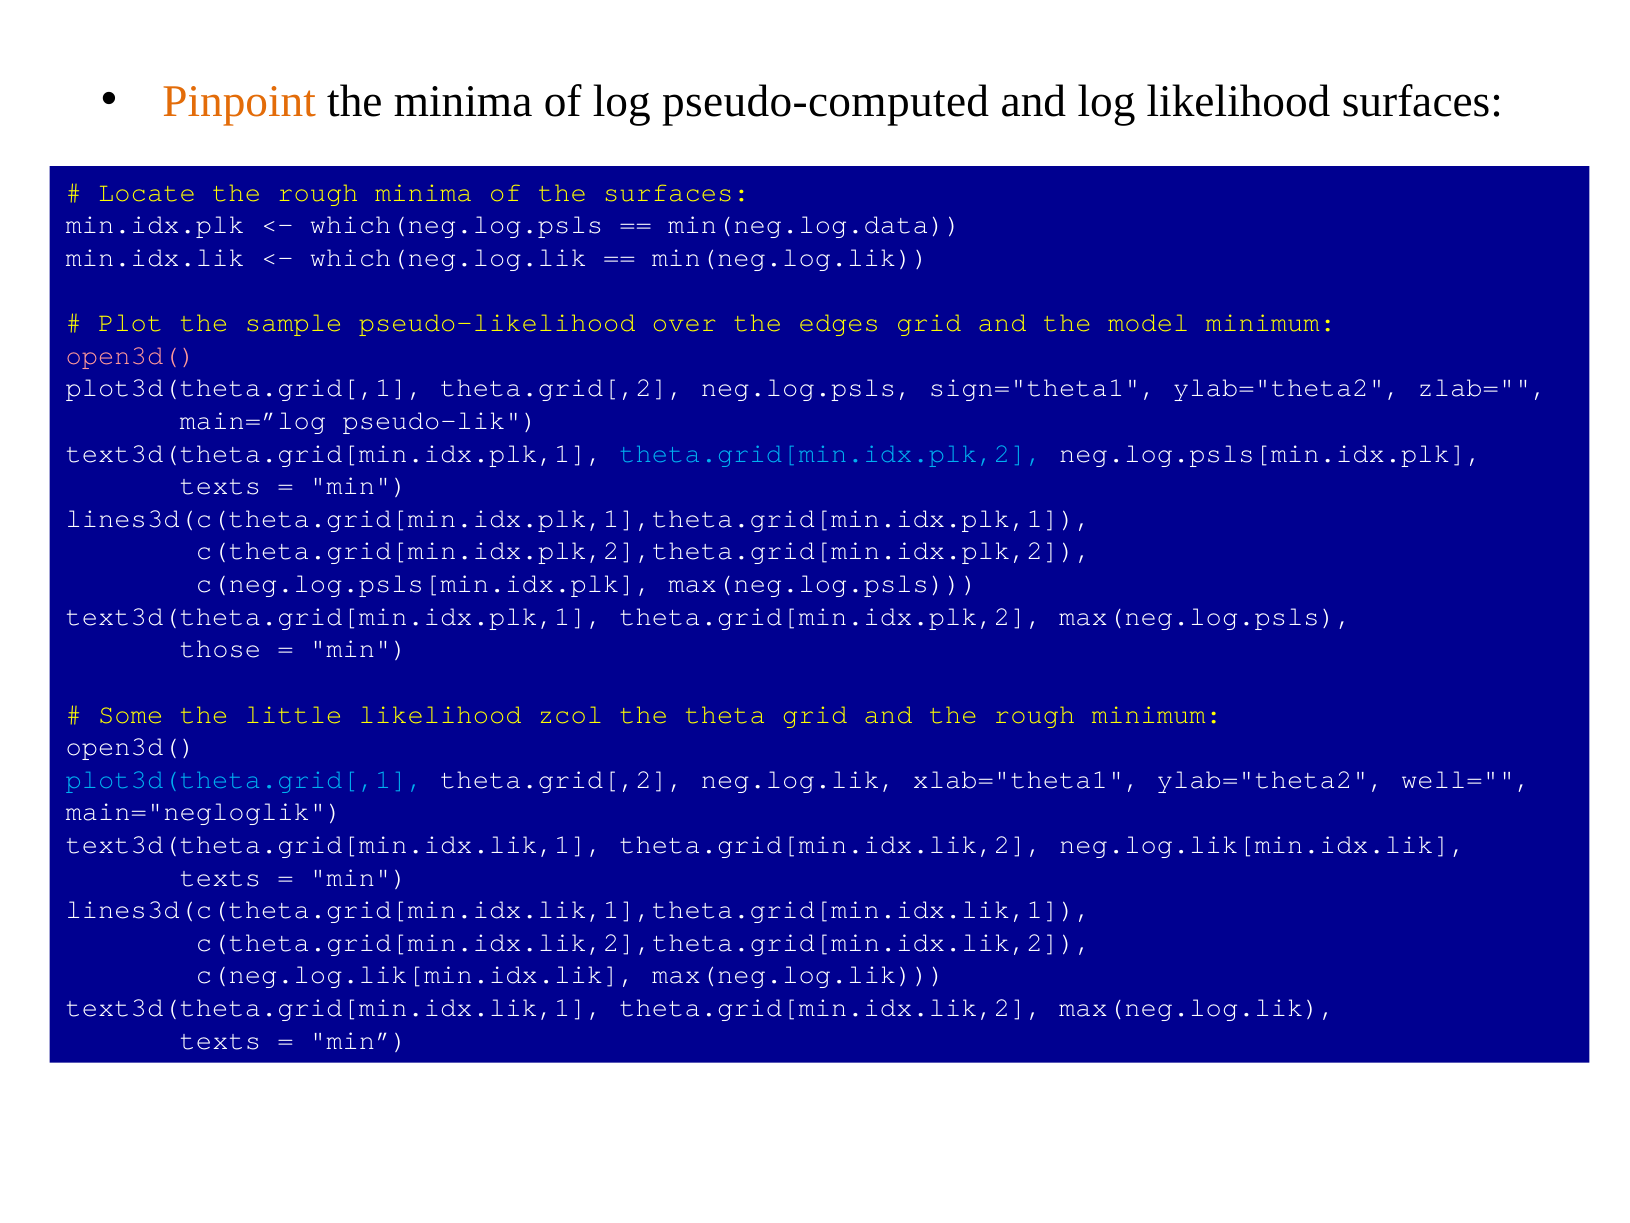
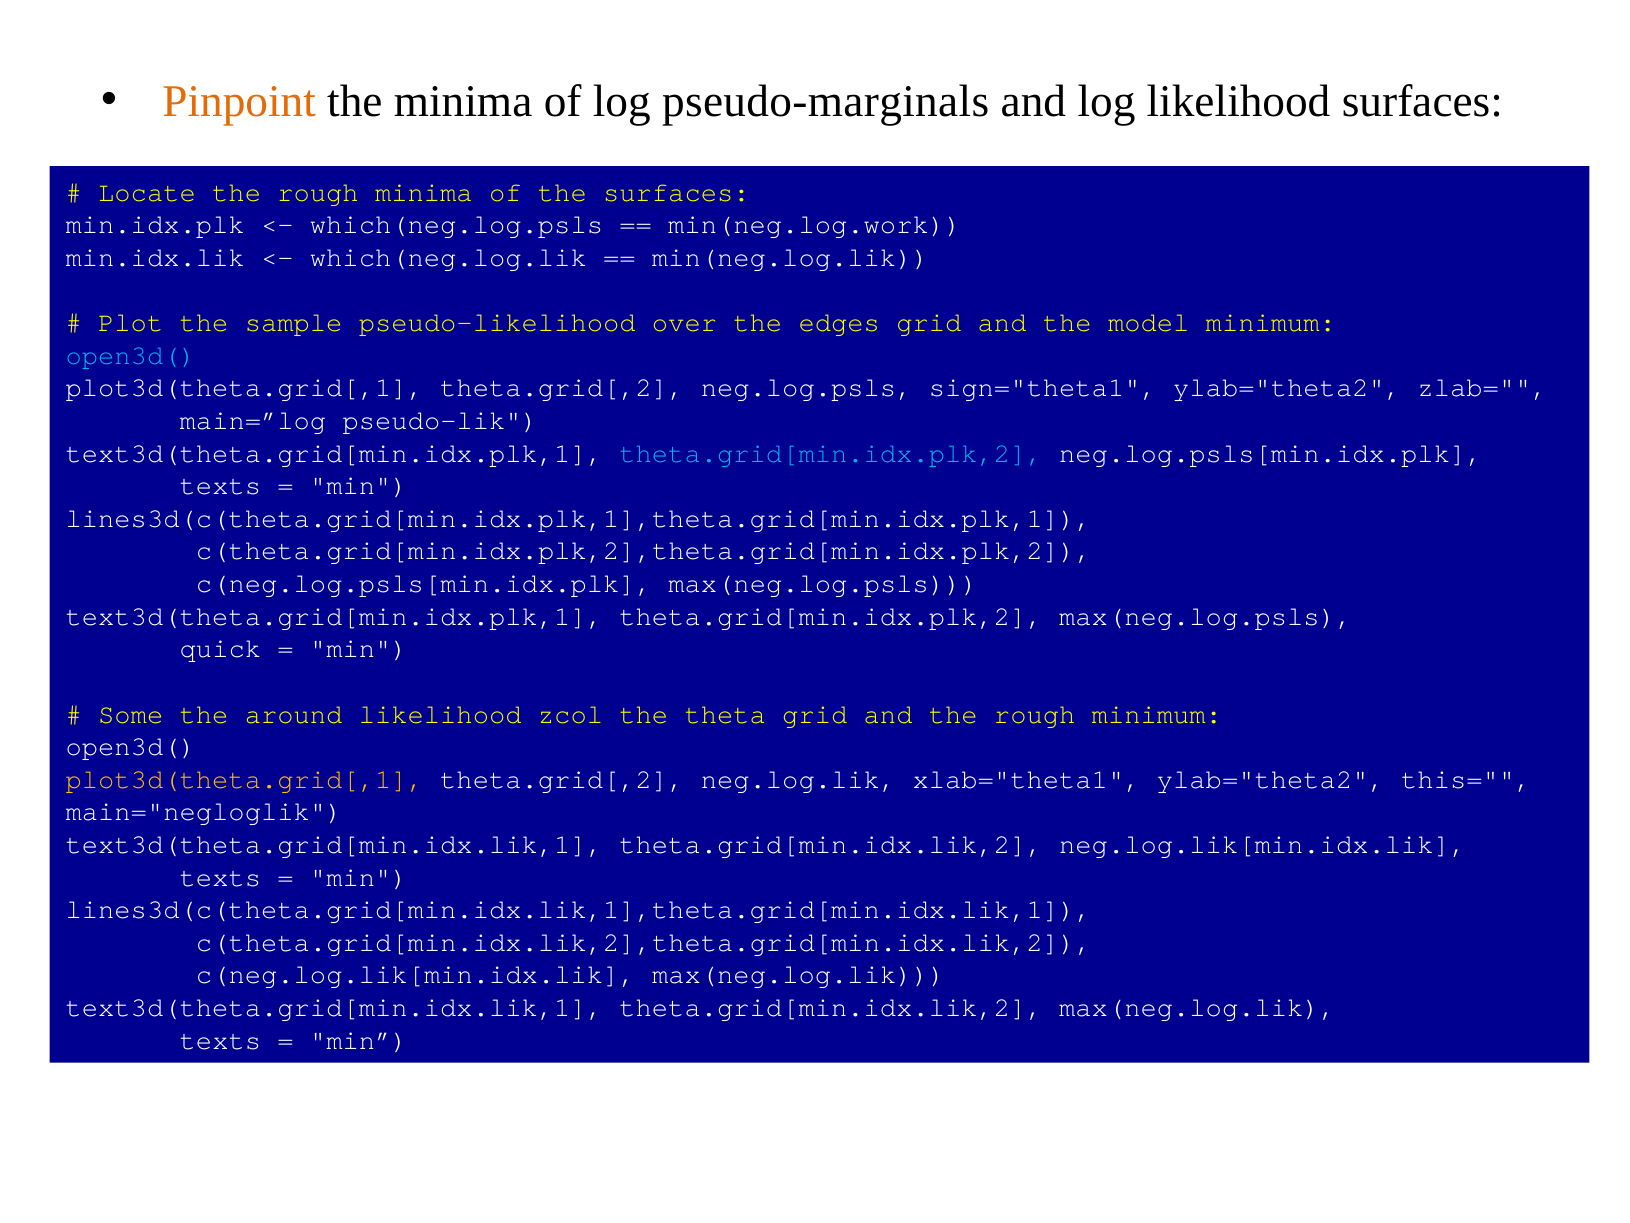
pseudo-computed: pseudo-computed -> pseudo-marginals (826, 101)
min(neg.log.data: min(neg.log.data -> min(neg.log.work (815, 225)
open3d( colour: pink -> light blue (131, 355)
those: those -> quick (220, 649)
little: little -> around (294, 714)
plot3d(theta.grid[,1 colour: light blue -> yellow (245, 779)
well=: well= -> this= (1466, 779)
